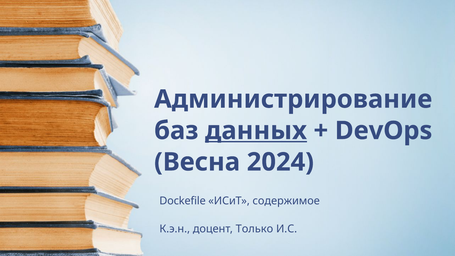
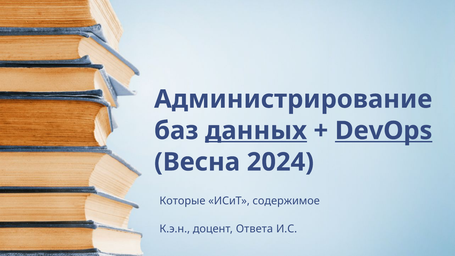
DevOps underline: none -> present (384, 131)
Dockefile: Dockefile -> Которые (182, 201)
Только: Только -> Ответа (254, 229)
